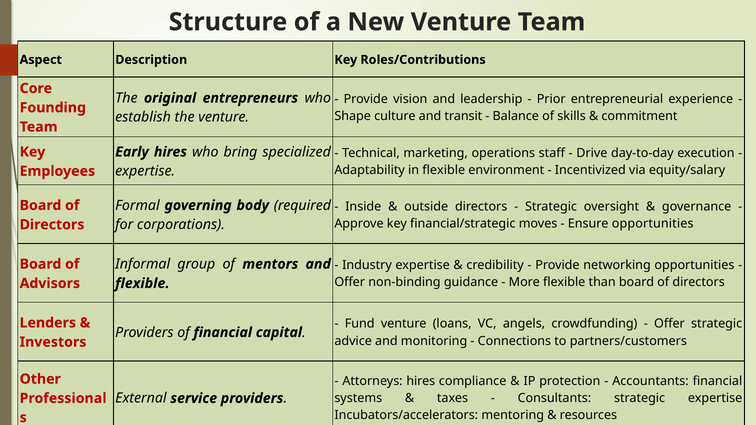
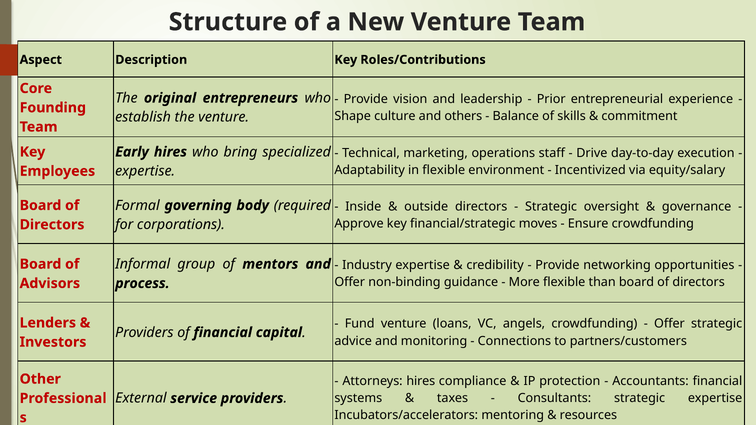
transit: transit -> others (463, 116)
Ensure opportunities: opportunities -> crowdfunding (653, 224)
flexible: flexible -> process (142, 284)
